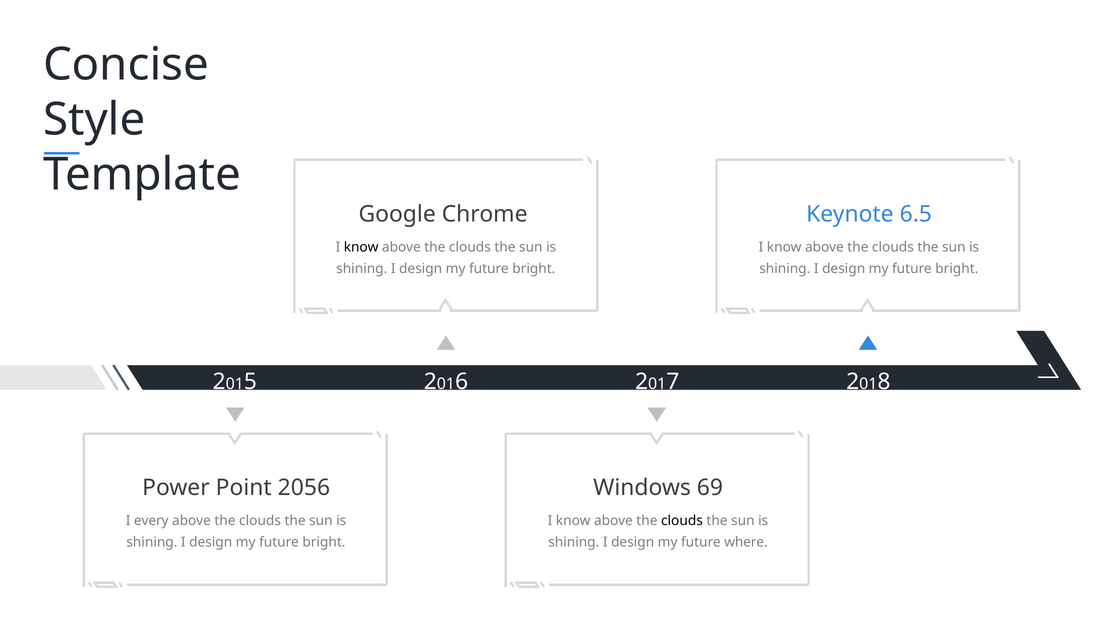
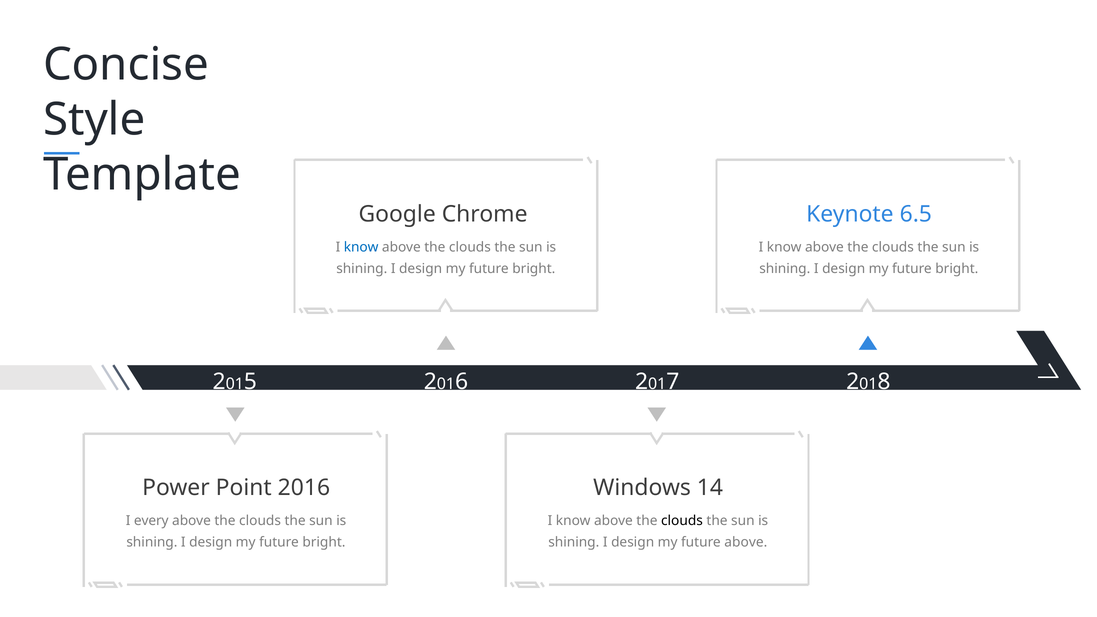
know colour: black -> blue (361, 247)
2056: 2056 -> 2016 (304, 488)
69: 69 -> 14 (710, 488)
future where: where -> above (746, 542)
